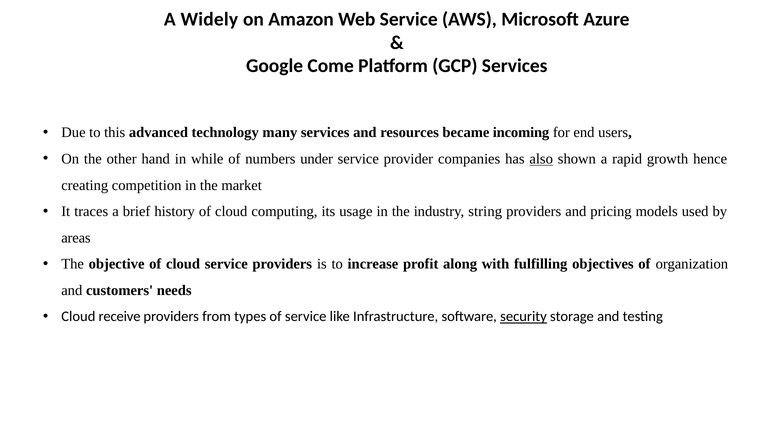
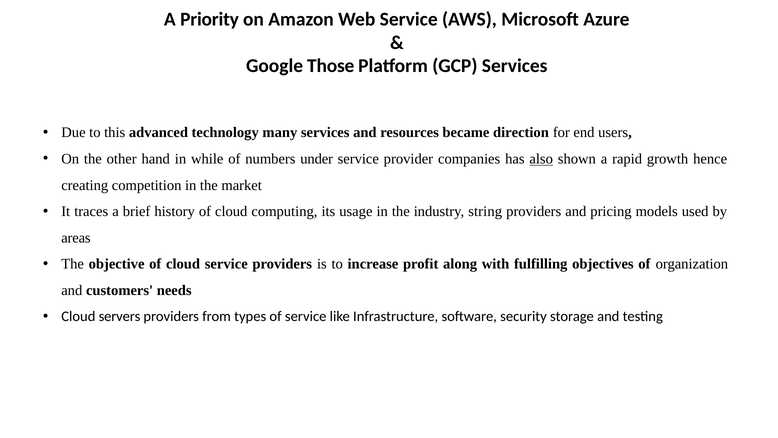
Widely: Widely -> Priority (210, 19)
Come: Come -> Those (331, 66)
incoming: incoming -> direction (521, 133)
receive: receive -> servers (120, 316)
security underline: present -> none (523, 316)
